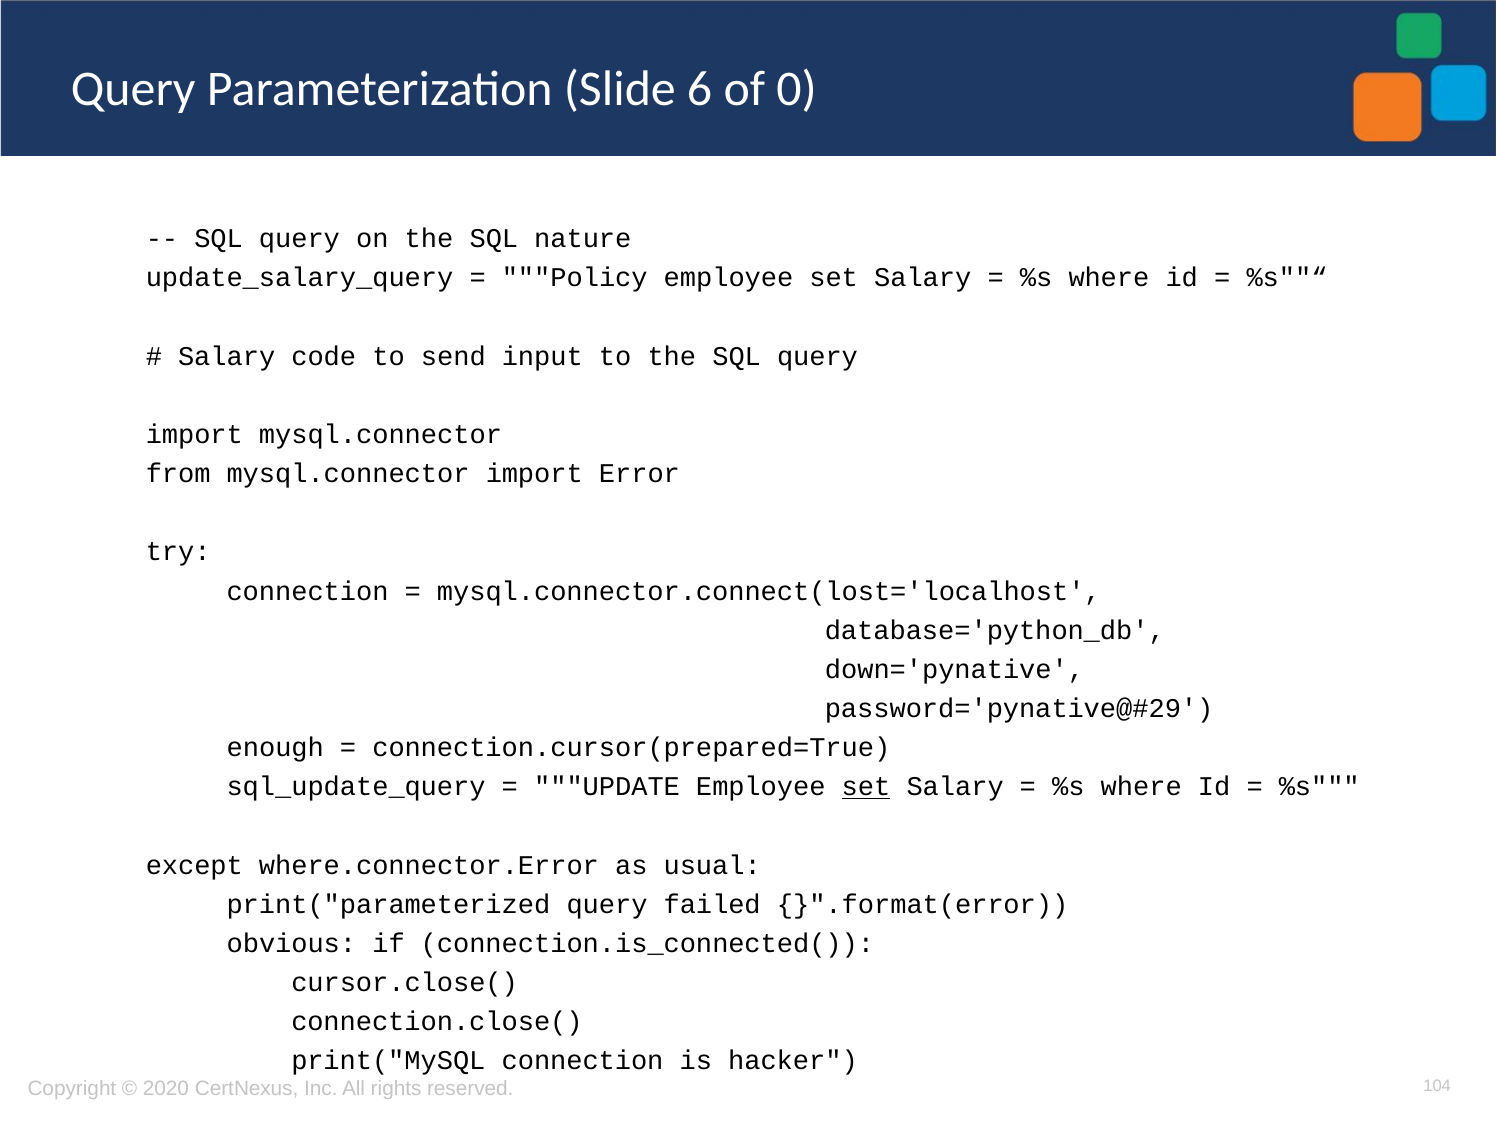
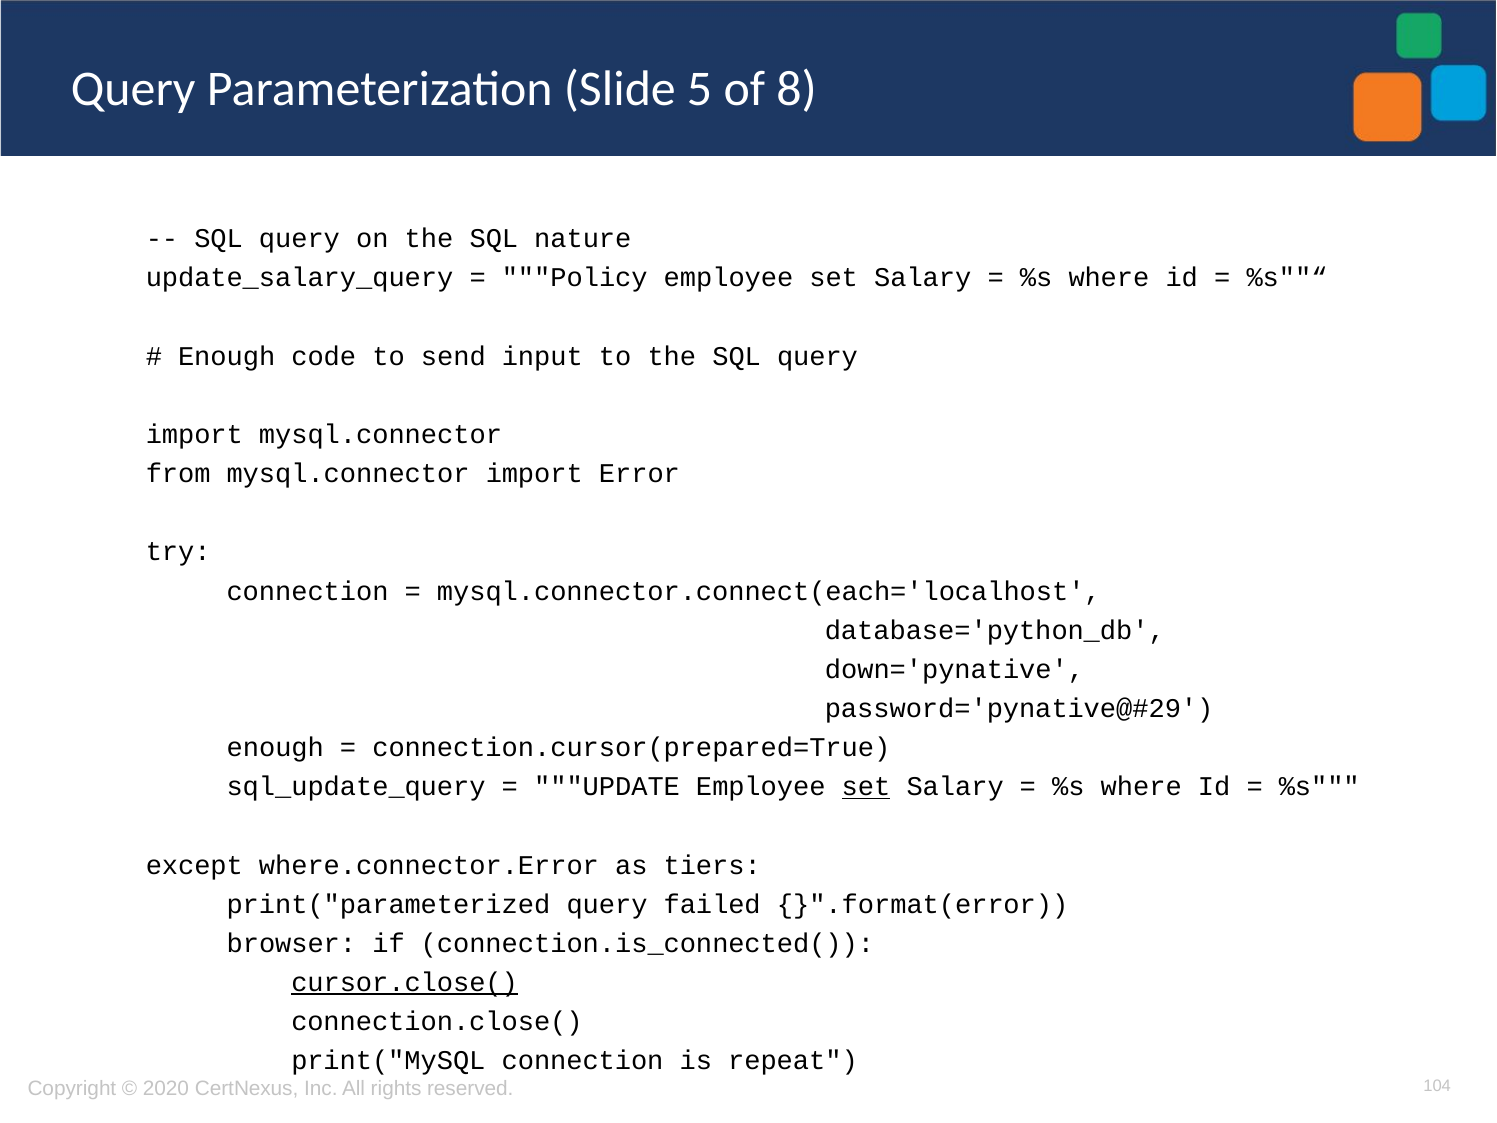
6: 6 -> 5 (699, 89)
0: 0 -> 8 (797, 89)
Salary: Salary -> Enough (227, 356)
mysql.connector.connect(lost='localhost: mysql.connector.connect(lost='localhost -> mysql.connector.connect(each='localhost (769, 591)
usual: usual -> tiers (712, 865)
obvious: obvious -> browser (291, 943)
cursor.close( underline: none -> present (405, 982)
hacker: hacker -> repeat (793, 1061)
